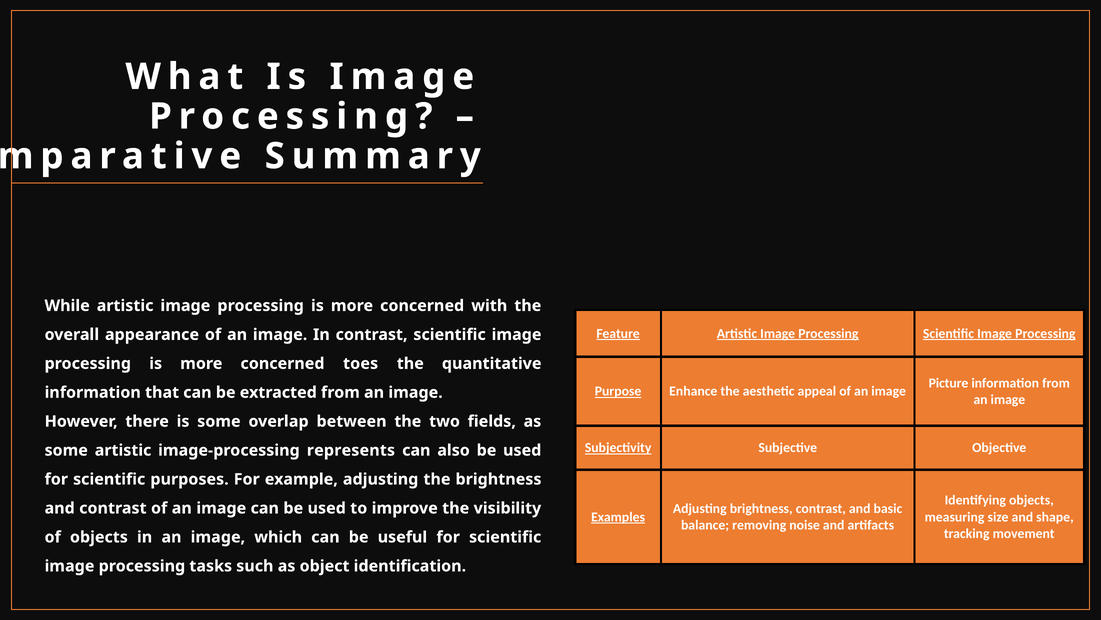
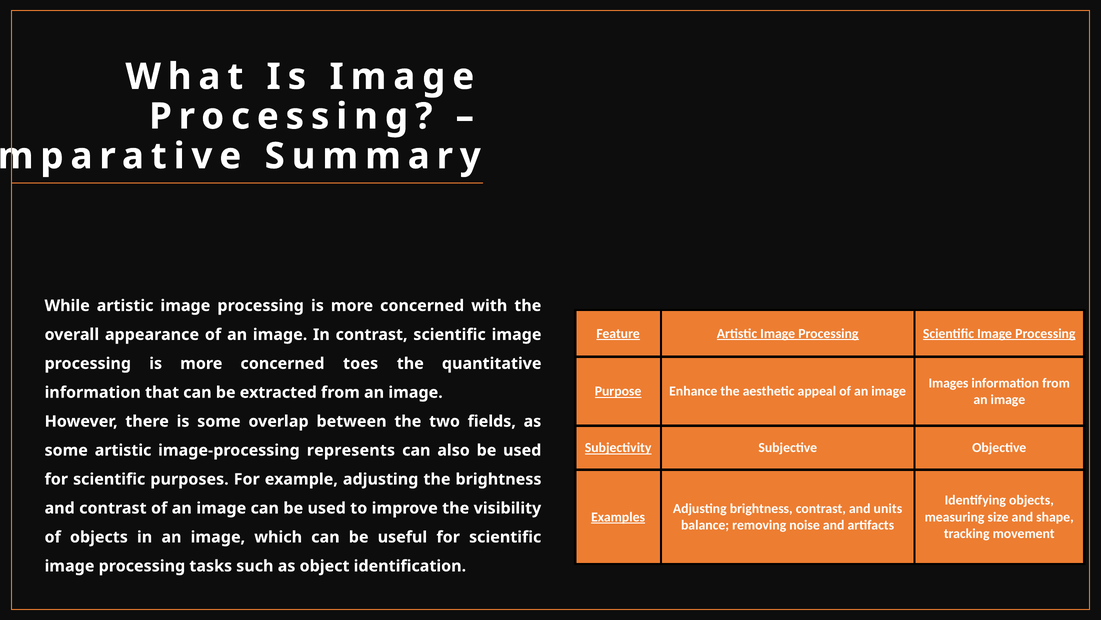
Picture: Picture -> Images (948, 383)
basic: basic -> units (888, 508)
